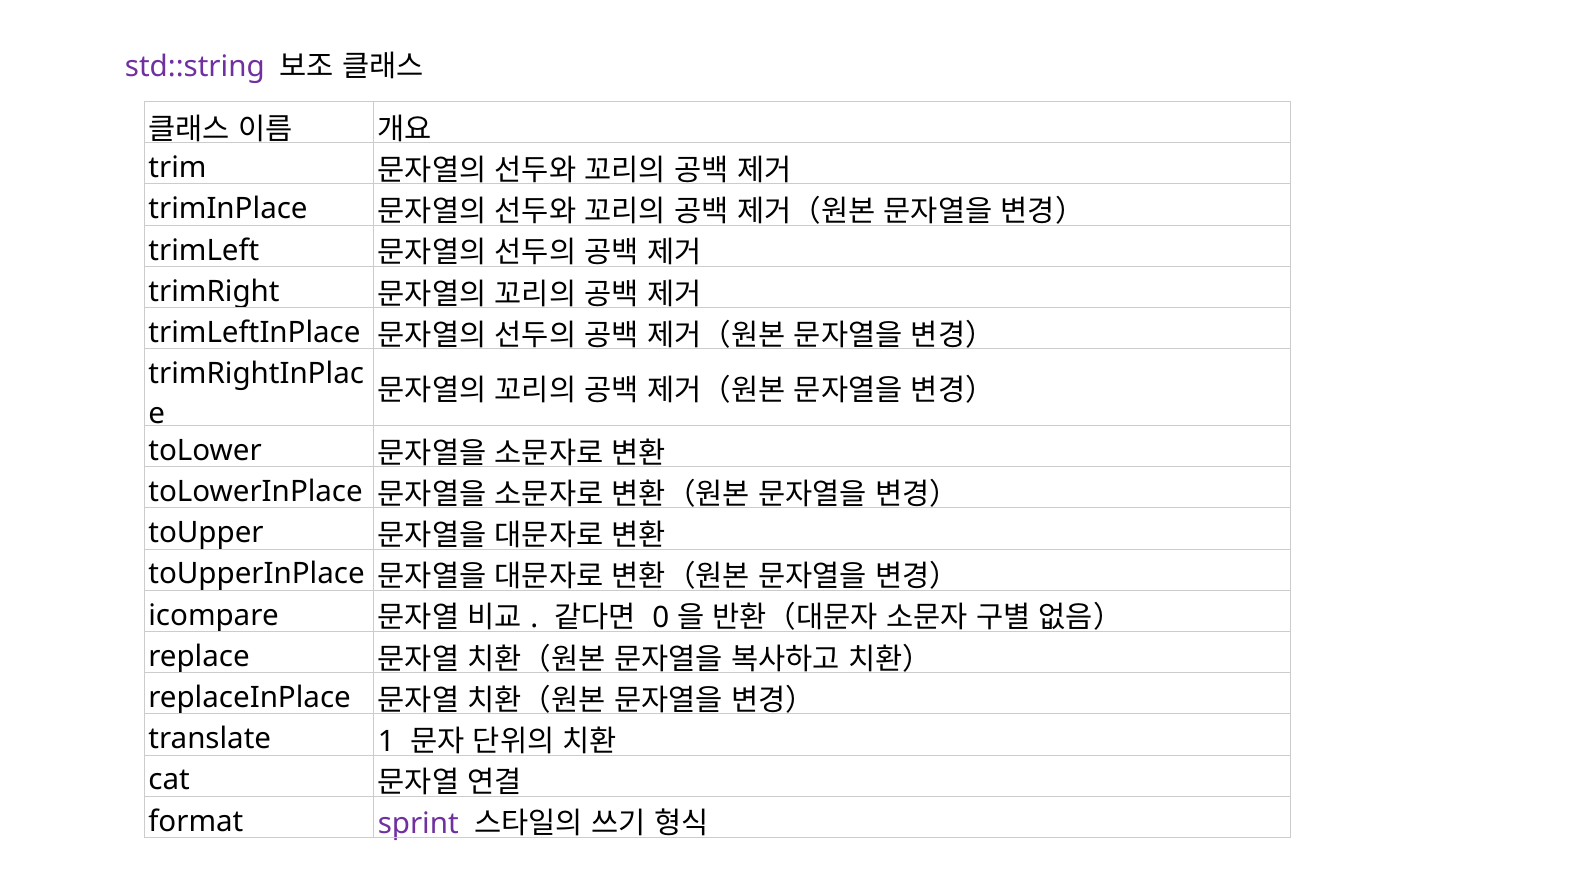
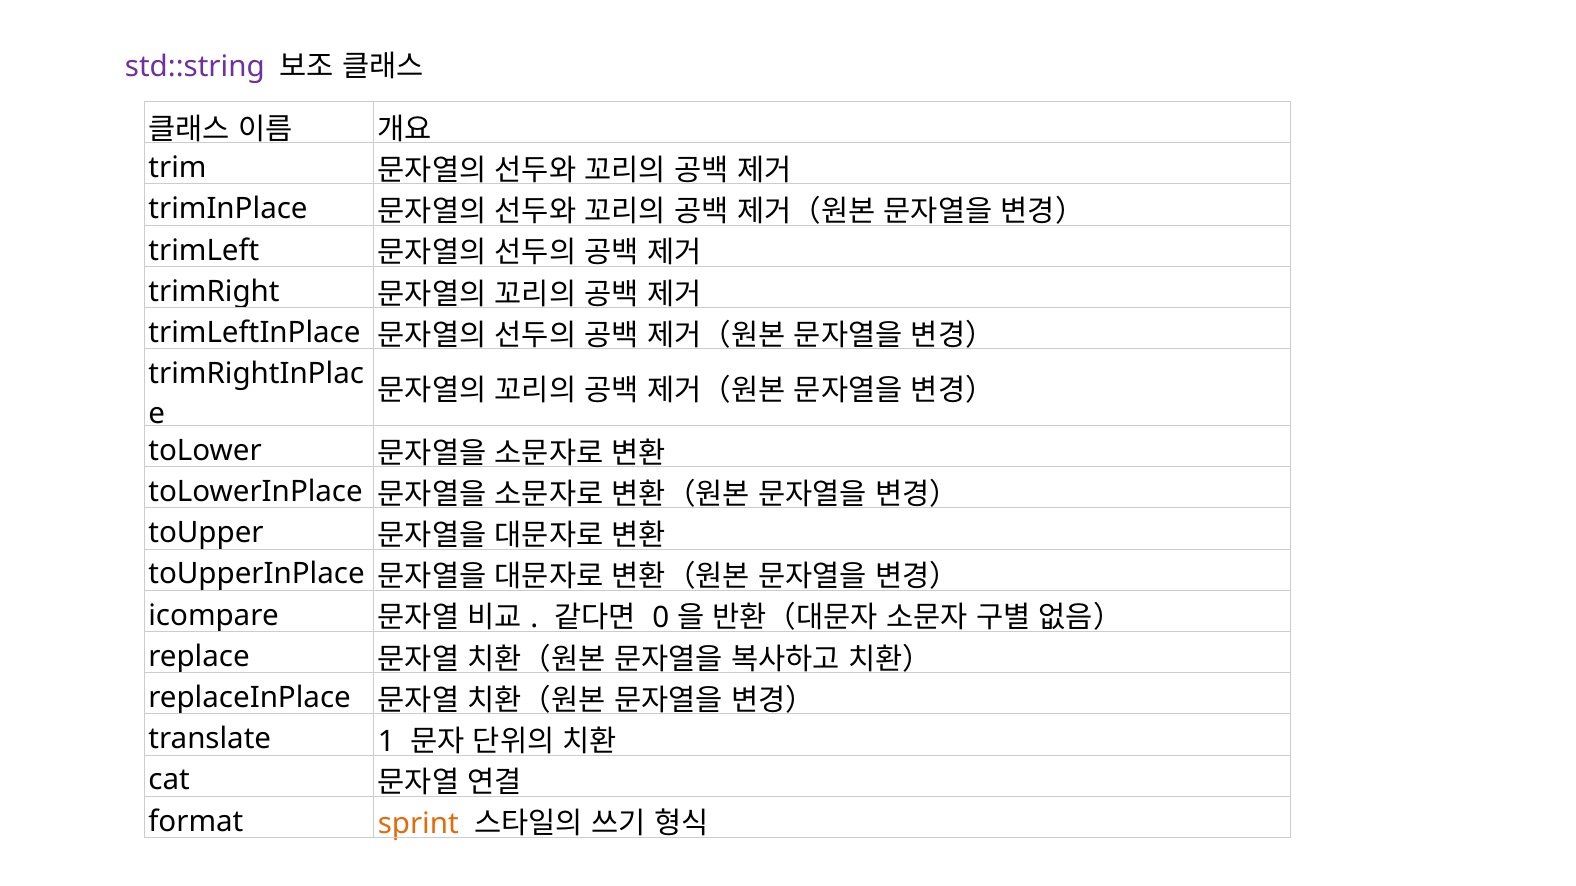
sprint colour: purple -> orange (418, 825)
